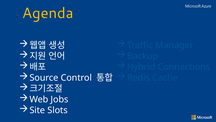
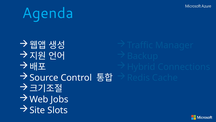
Agenda colour: yellow -> light blue (48, 13)
